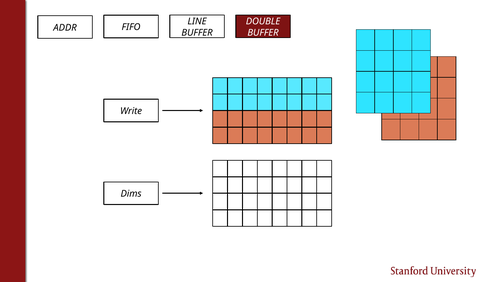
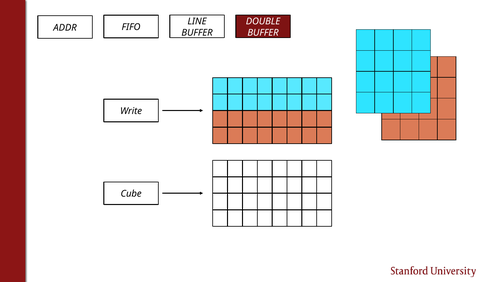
Dims: Dims -> Cube (131, 194)
